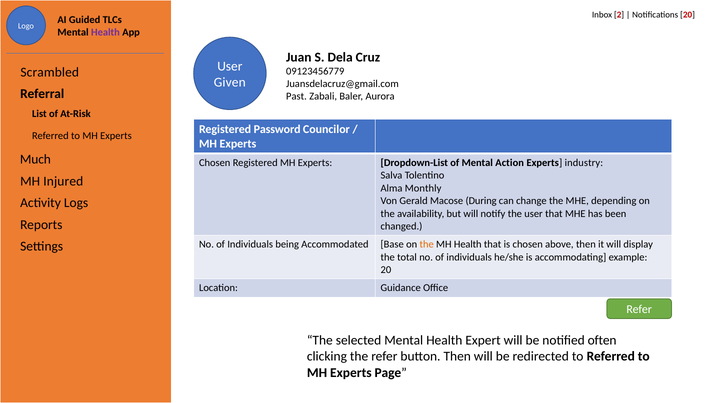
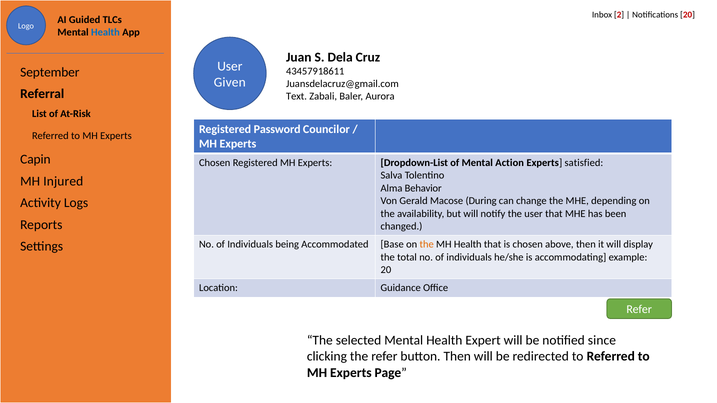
Health colour: purple -> blue (105, 32)
Scrambled: Scrambled -> September (50, 72)
09123456779: 09123456779 -> 43457918611 (315, 71)
Past: Past -> Text (297, 97)
Much: Much -> Capin (35, 159)
industry: industry -> satisfied (584, 163)
Monthly: Monthly -> Behavior (423, 188)
often: often -> since (602, 341)
